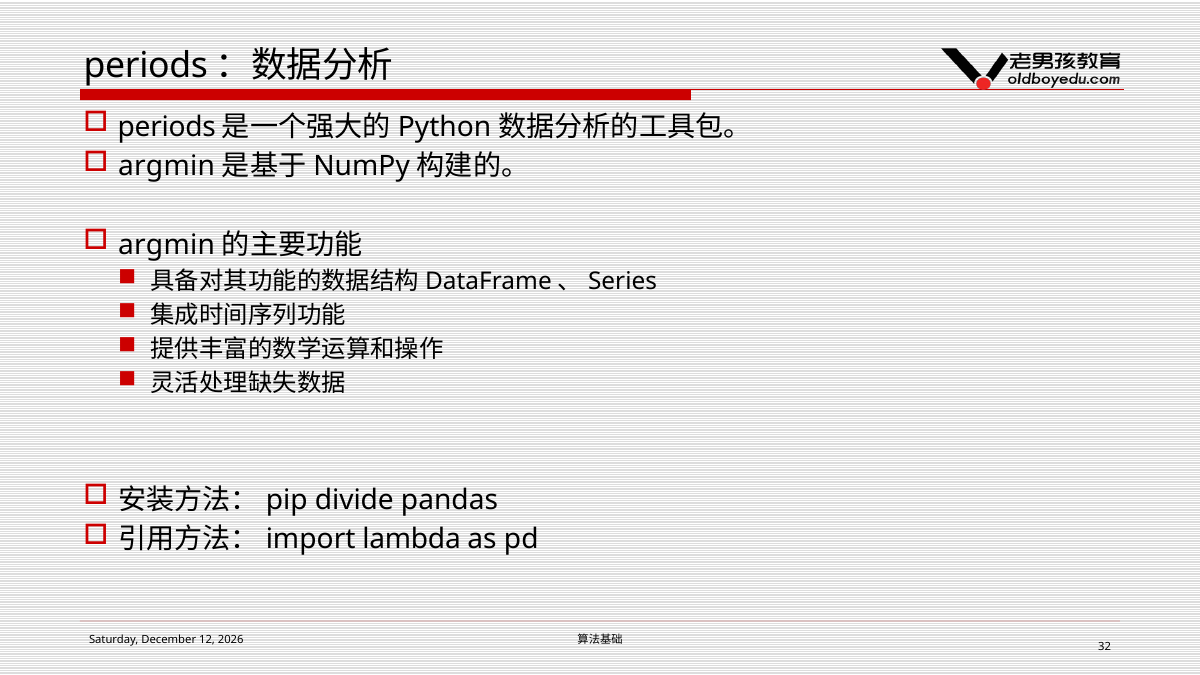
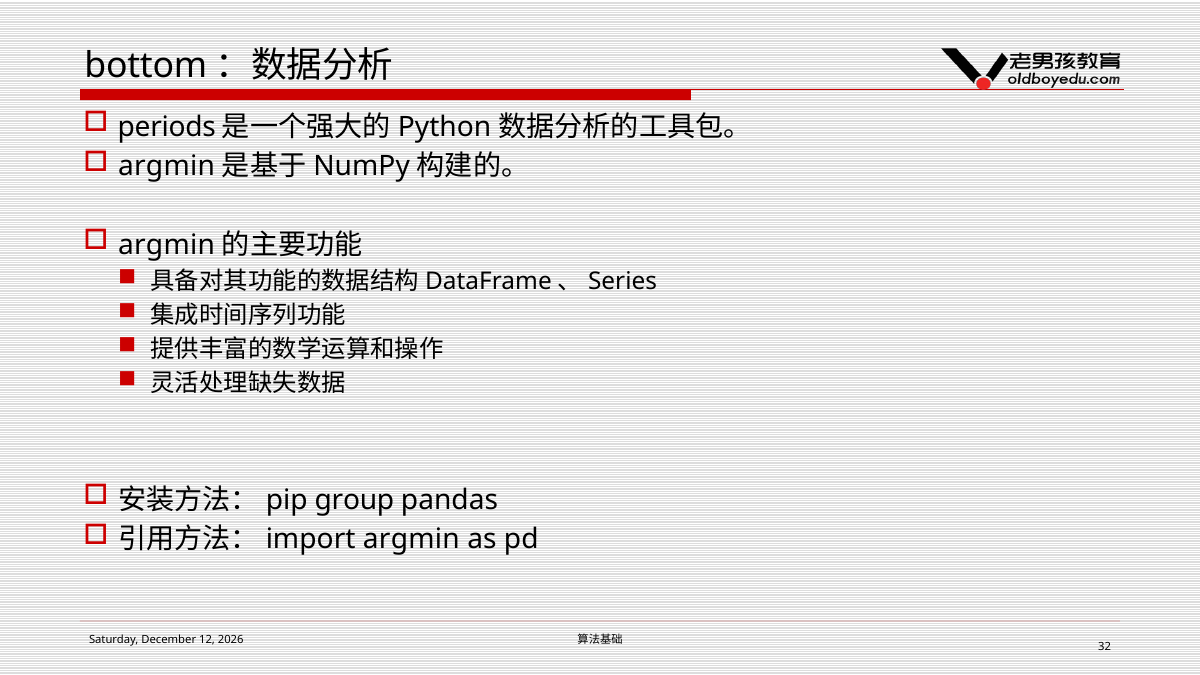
periods: periods -> bottom (146, 66)
divide: divide -> group (354, 500)
lambda: lambda -> argmin (411, 539)
